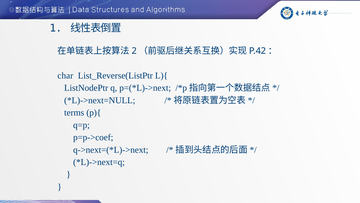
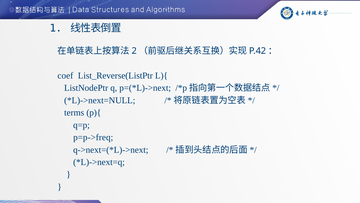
char: char -> coef (65, 75)
p=p->coef: p=p->coef -> p=p->freq (93, 137)
